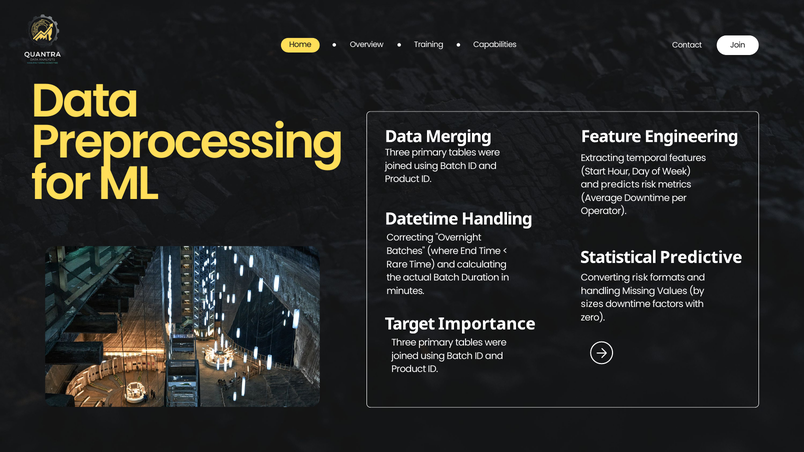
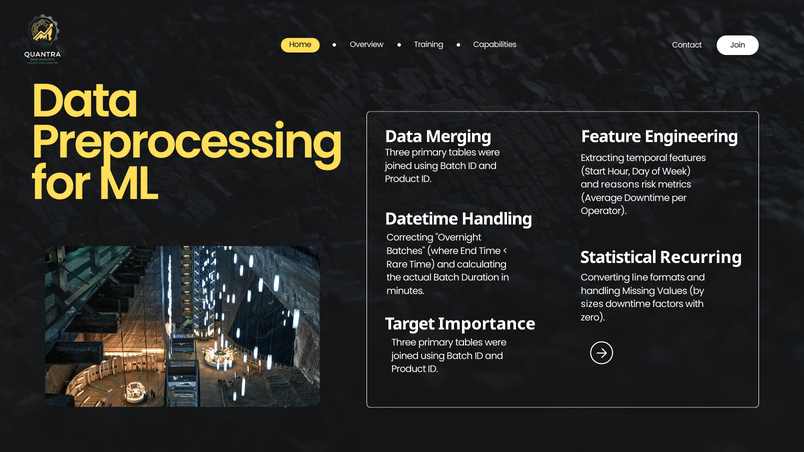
predicts: predicts -> reasons (620, 185)
Predictive: Predictive -> Recurring (701, 258)
Converting risk: risk -> line (640, 278)
